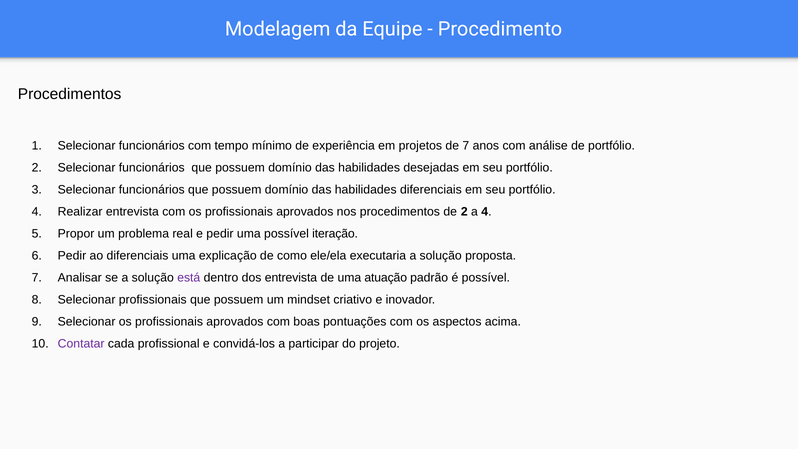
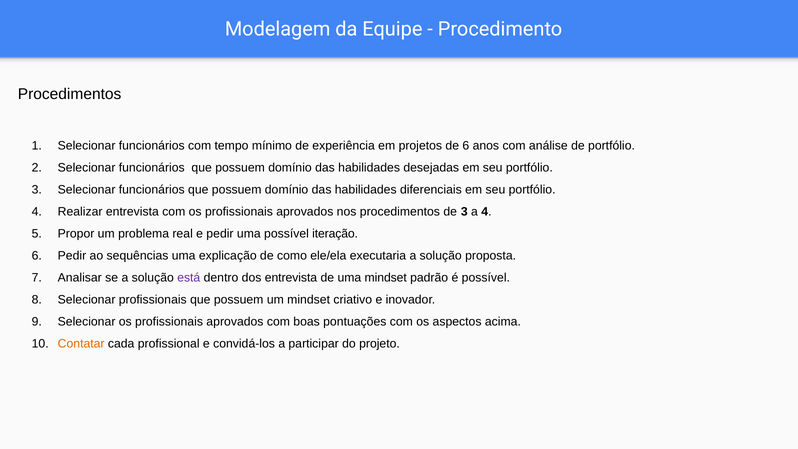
de 7: 7 -> 6 (466, 146)
de 2: 2 -> 3 (464, 212)
ao diferenciais: diferenciais -> sequências (137, 256)
uma atuação: atuação -> mindset (386, 278)
Contatar colour: purple -> orange (81, 343)
